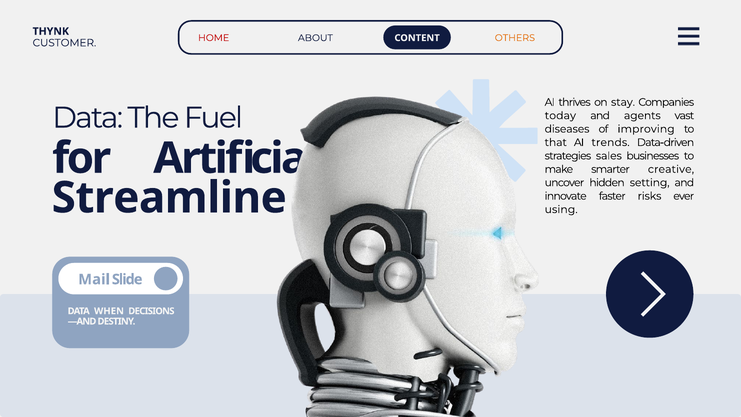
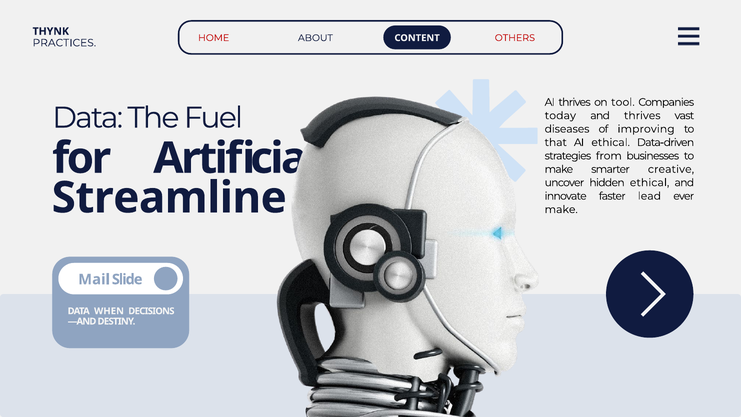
OTHERS colour: orange -> red (515, 38)
CUSTOMER: CUSTOMER -> PRACTICES (64, 43)
stay: stay -> tool (623, 102)
and agents: agents -> thrives (642, 116)
AI trends: trends -> ethical (611, 142)
sales: sales -> from (609, 156)
hidden setting: setting -> ethical (650, 183)
risks: risks -> lead (649, 196)
using: using -> make (561, 209)
